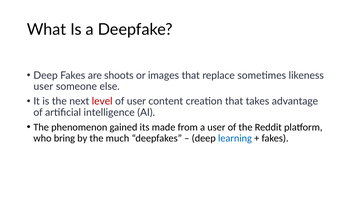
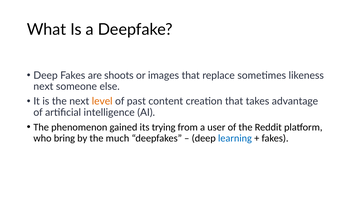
user: user -> next (43, 87)
level colour: red -> orange (102, 101)
of user: user -> past (136, 101)
made: made -> trying (164, 127)
